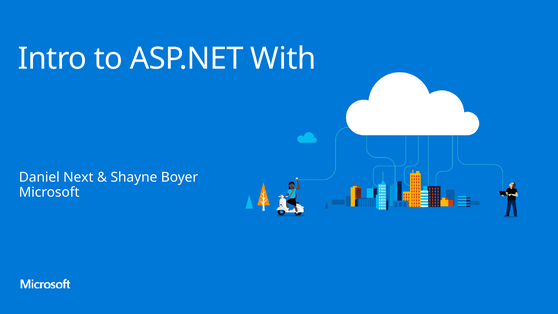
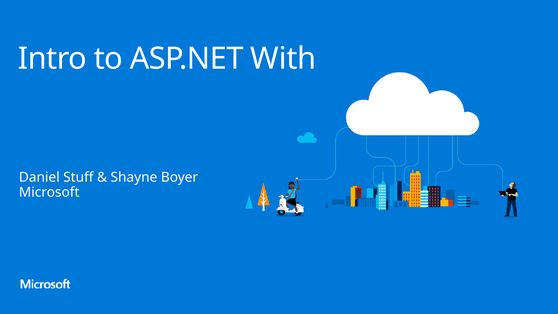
Next: Next -> Stuff (78, 177)
